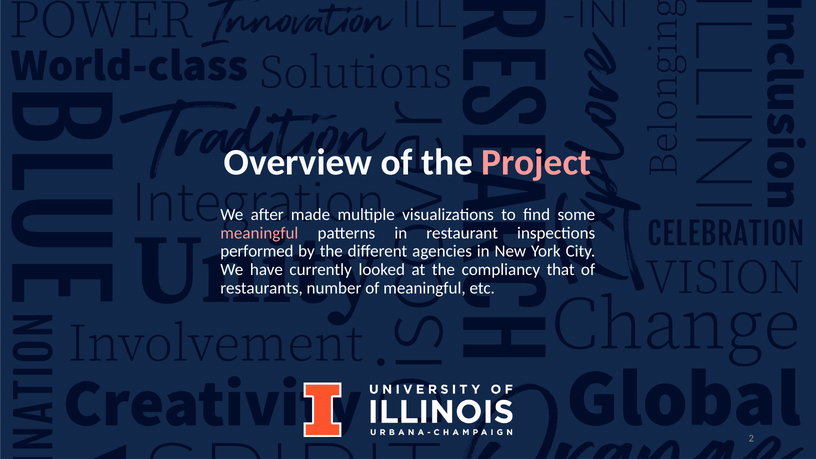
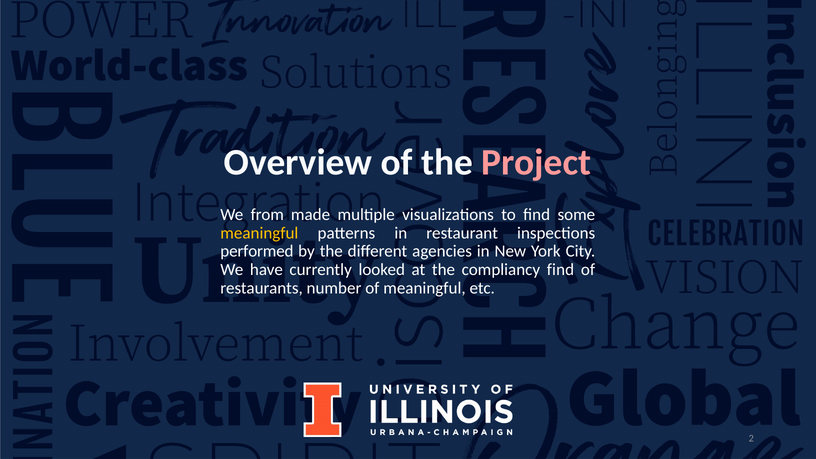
after: after -> from (267, 215)
meaningful colour: pink -> yellow (259, 233)
compliancy that: that -> find (560, 270)
